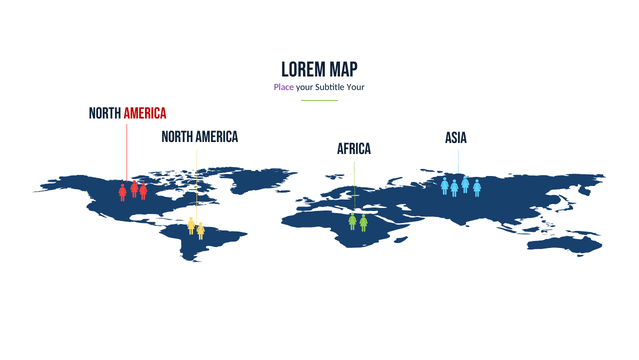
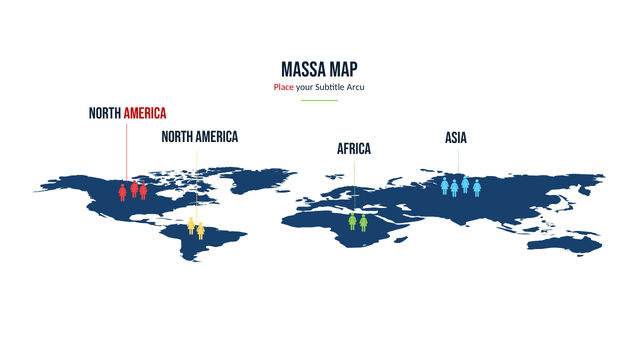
LOREM: LOREM -> MASSA (304, 70)
Place colour: purple -> red (284, 87)
Subtitle Your: Your -> Arcu (356, 87)
